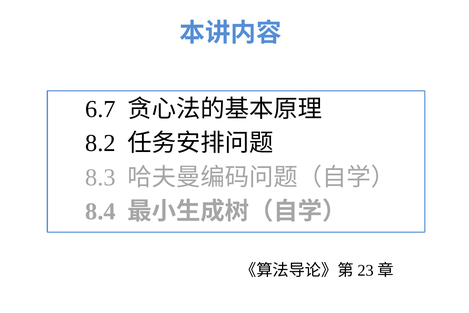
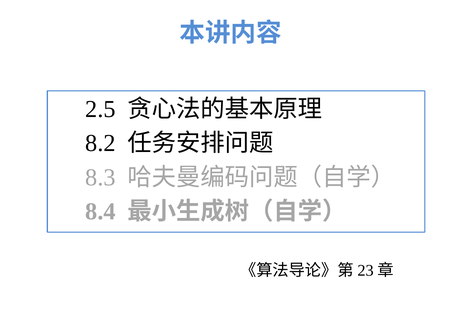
6.7: 6.7 -> 2.5 (100, 109)
